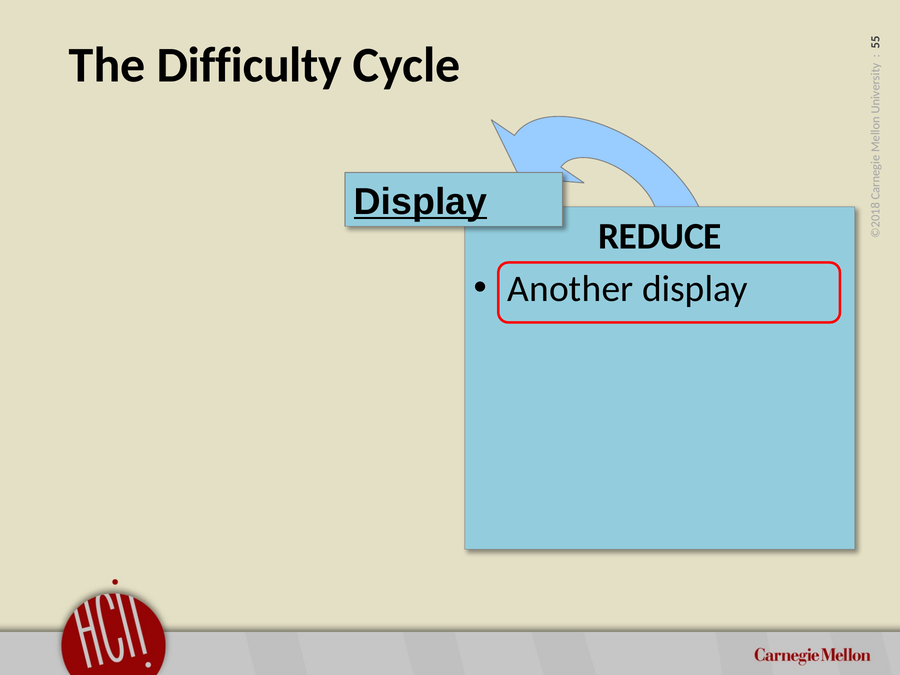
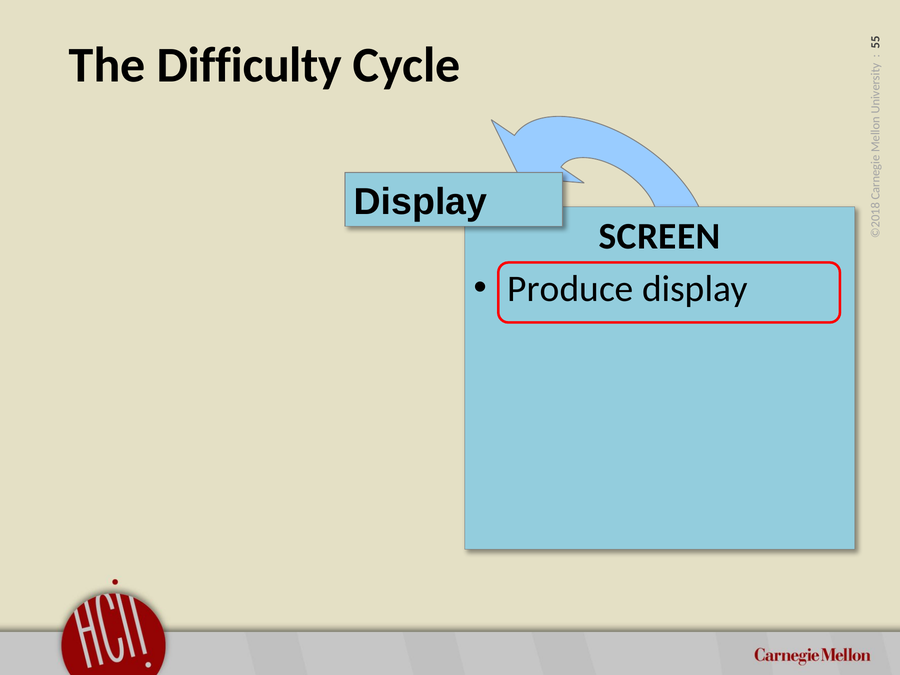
Display underline: present -> none (420, 202)
REDUCE: REDUCE -> SCREEN (660, 236)
Another: Another -> Produce (570, 289)
